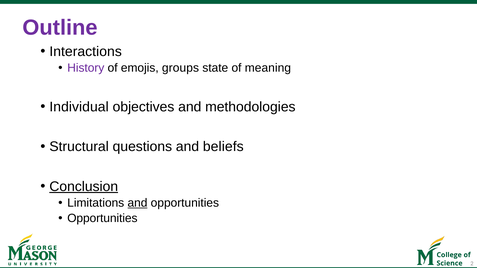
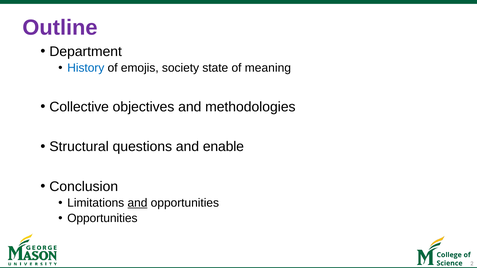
Interactions: Interactions -> Department (86, 52)
History colour: purple -> blue (86, 68)
groups: groups -> society (181, 68)
Individual: Individual -> Collective (79, 107)
beliefs: beliefs -> enable (223, 147)
Conclusion underline: present -> none (84, 187)
